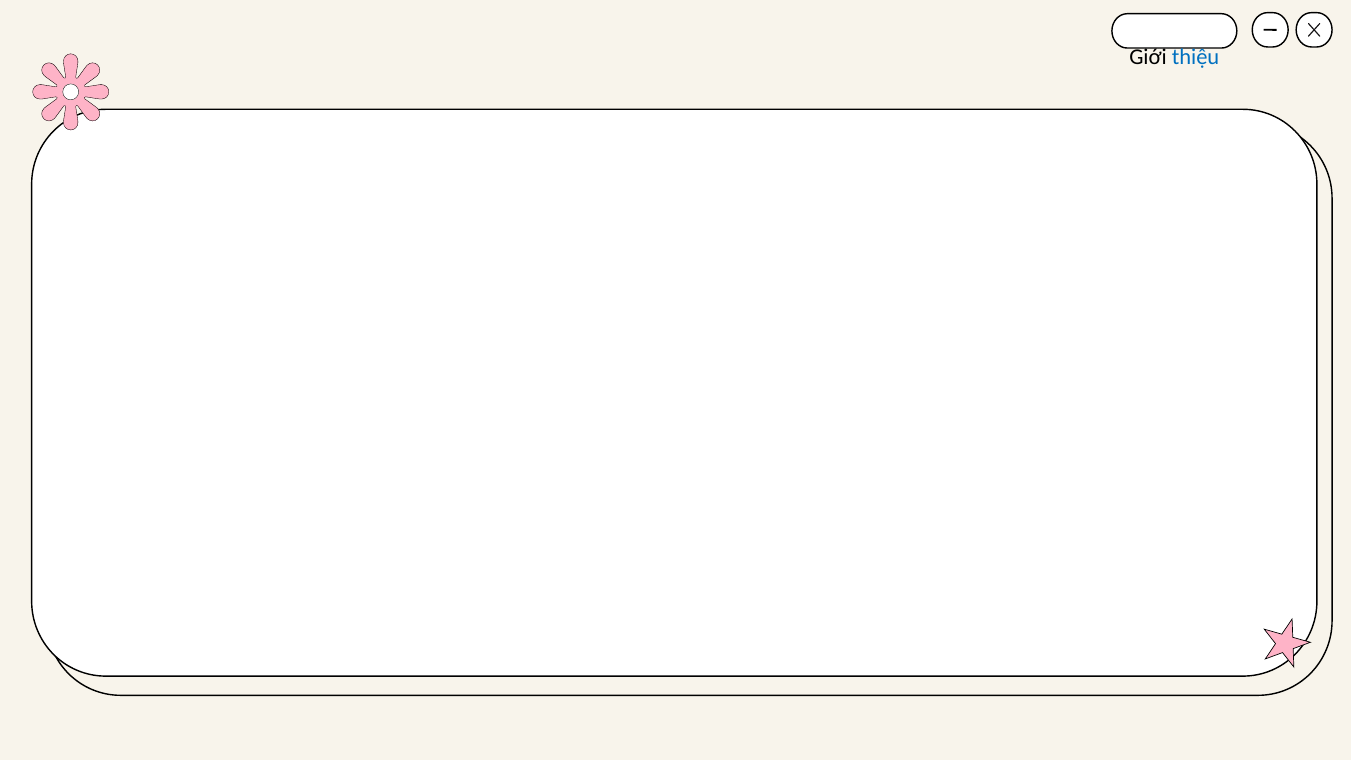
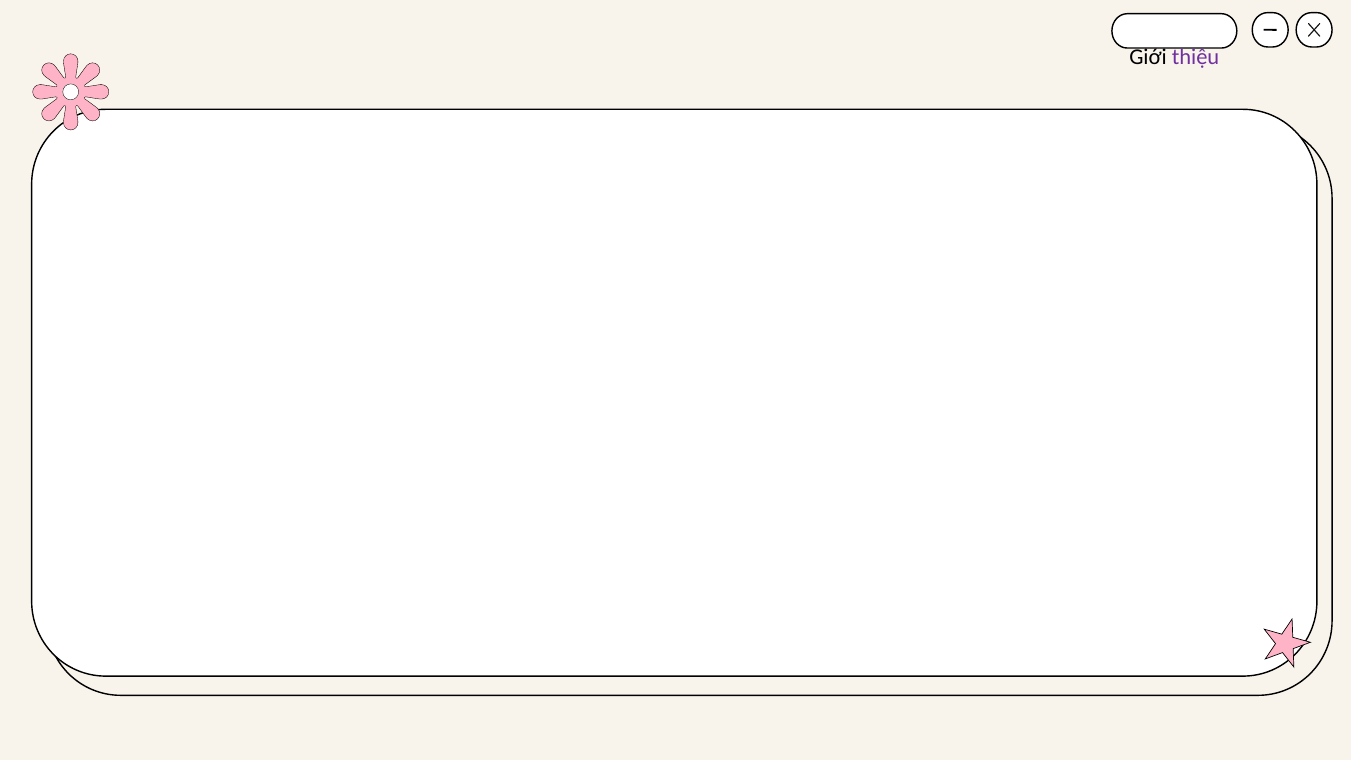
thiệu colour: blue -> purple (1196, 57)
